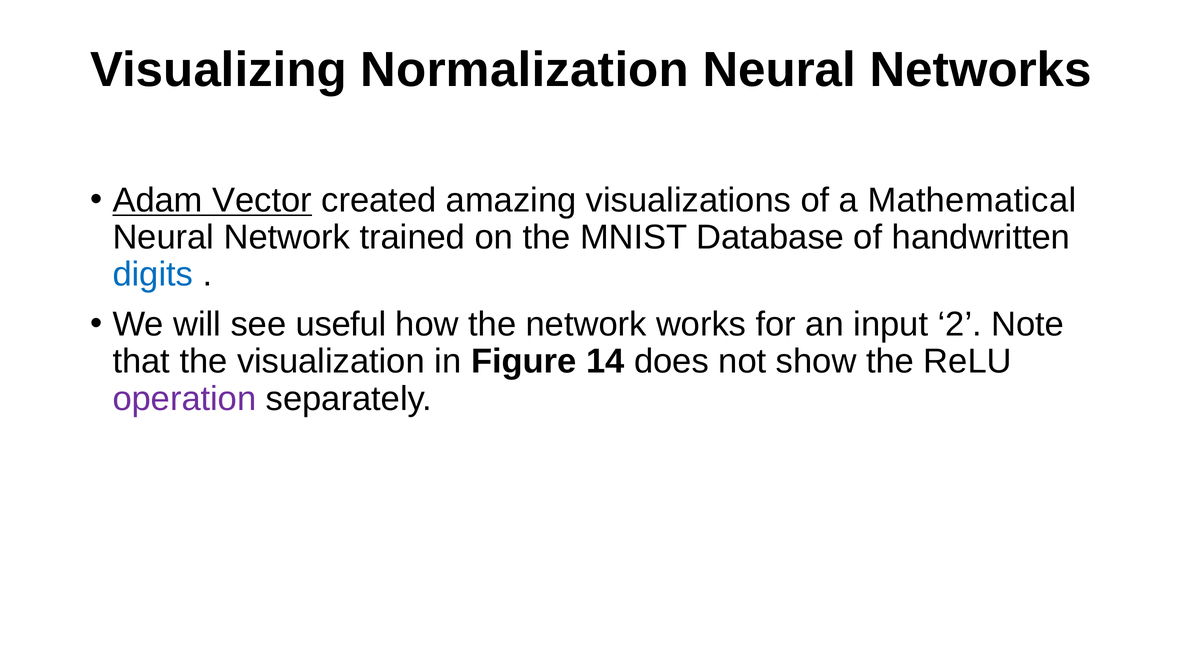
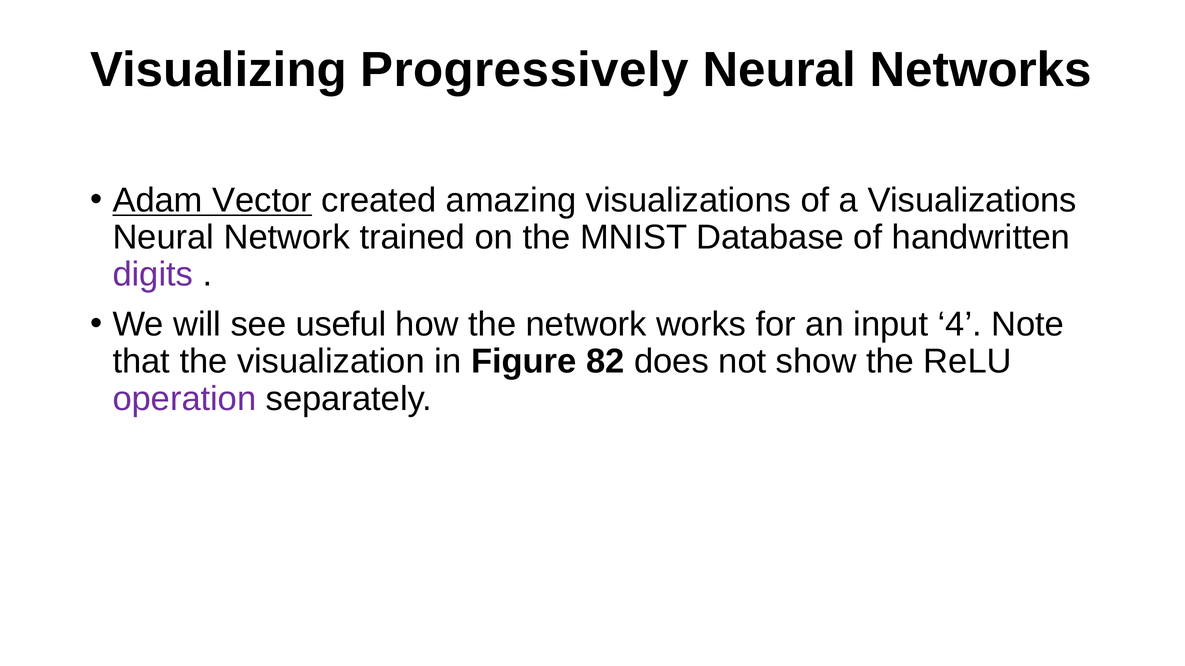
Normalization: Normalization -> Progressively (525, 70)
a Mathematical: Mathematical -> Visualizations (972, 200)
digits colour: blue -> purple (153, 275)
2: 2 -> 4 (960, 324)
14: 14 -> 82 (605, 362)
